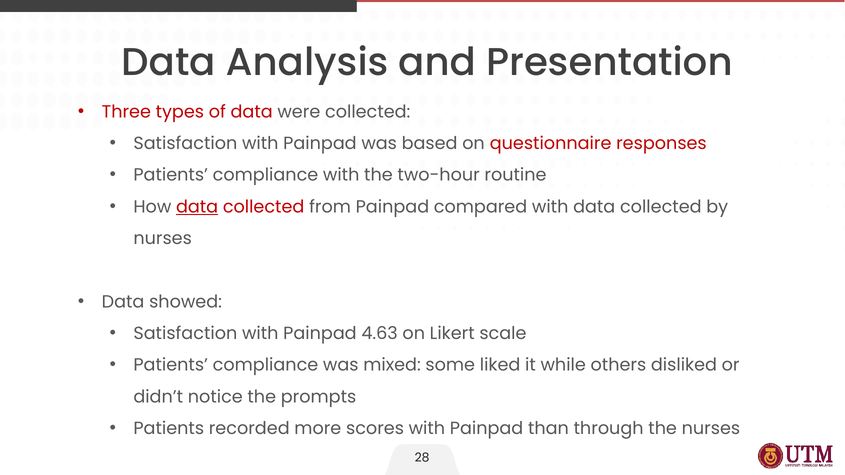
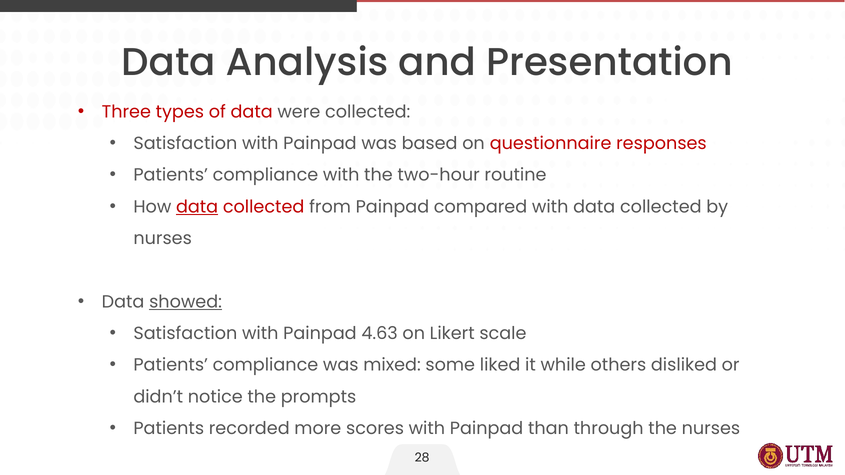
showed underline: none -> present (186, 302)
